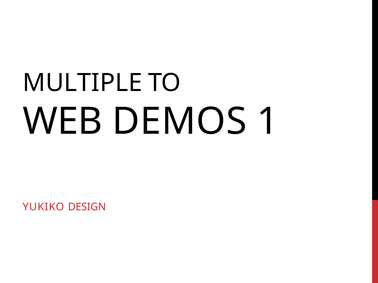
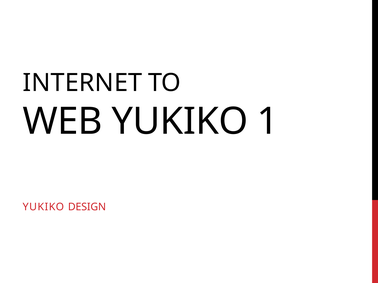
MULTIPLE: MULTIPLE -> INTERNET (82, 83)
WEB DEMOS: DEMOS -> YUKIKO (180, 122)
